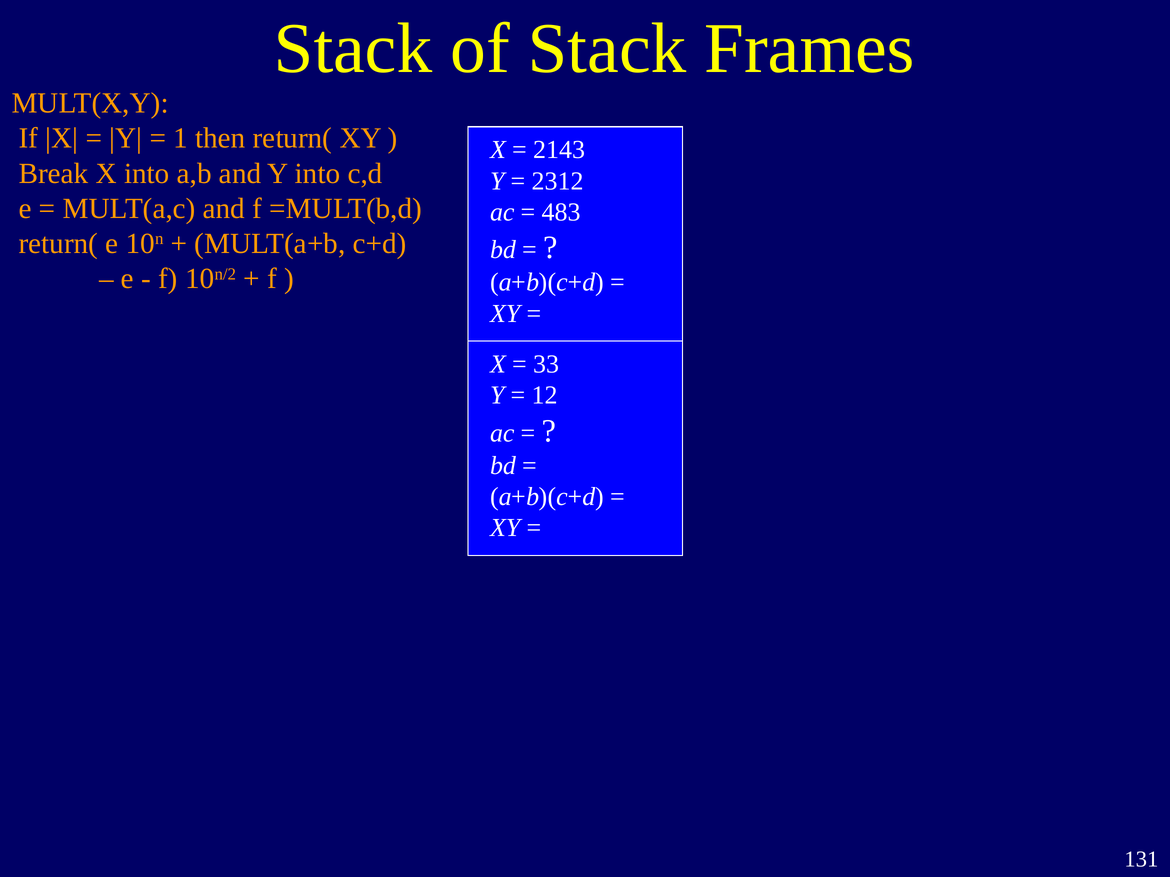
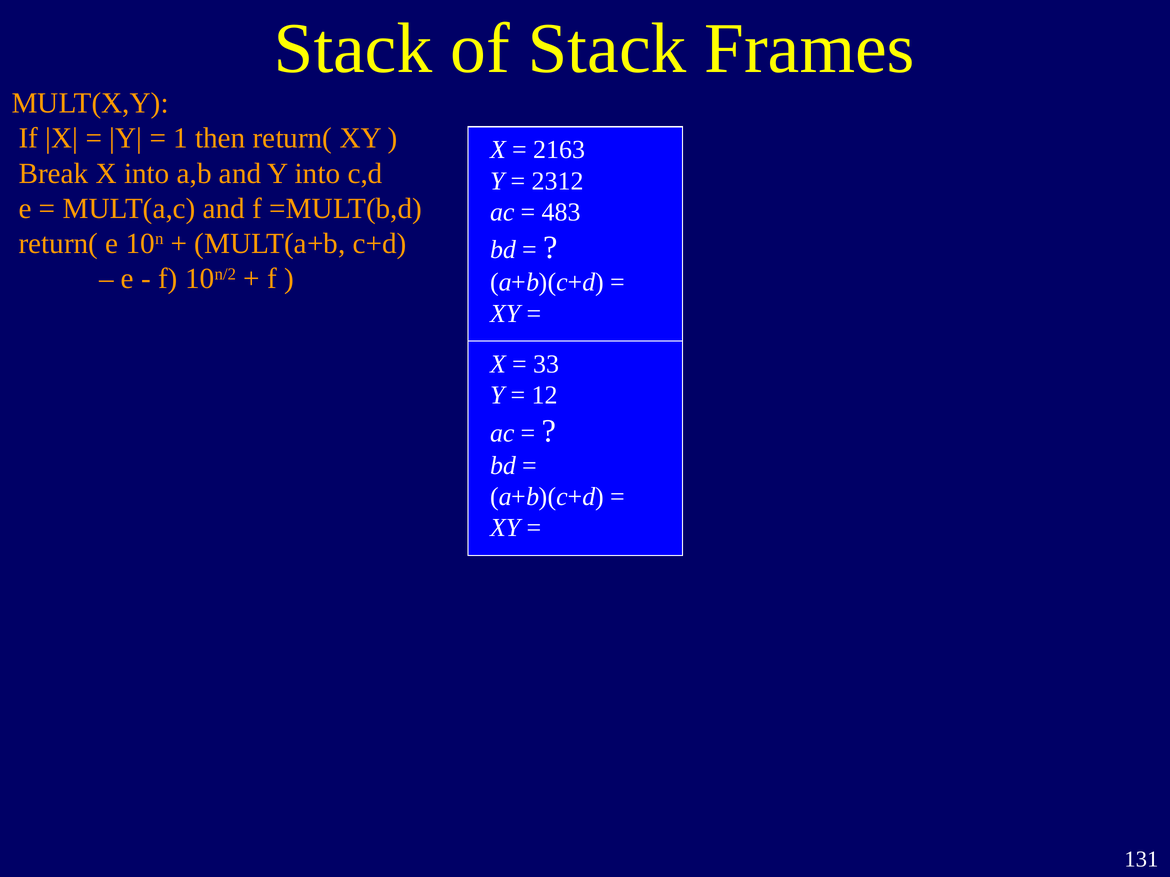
2143: 2143 -> 2163 (559, 150)
